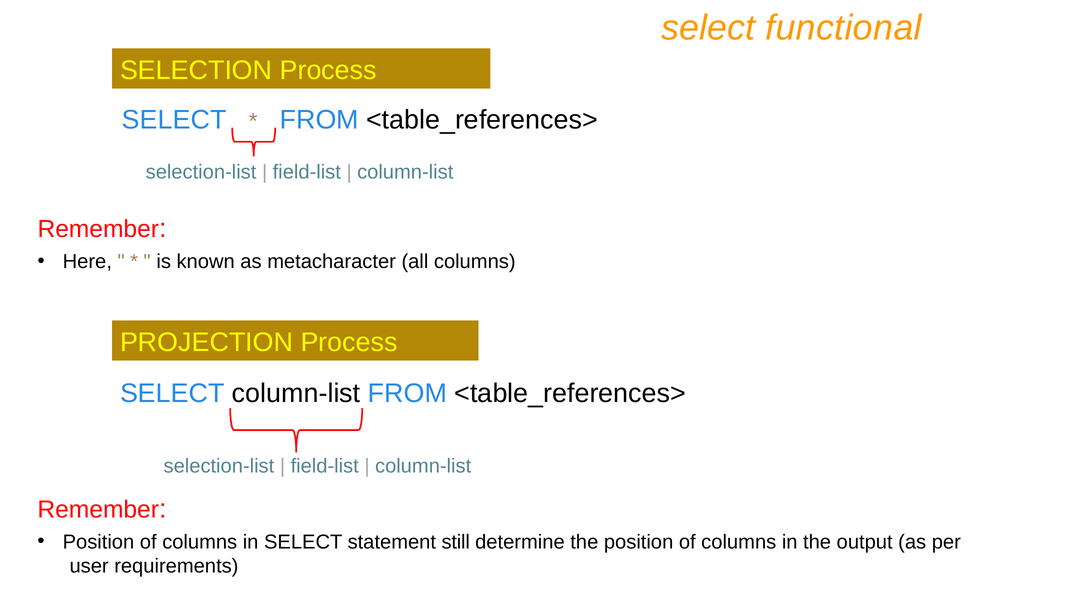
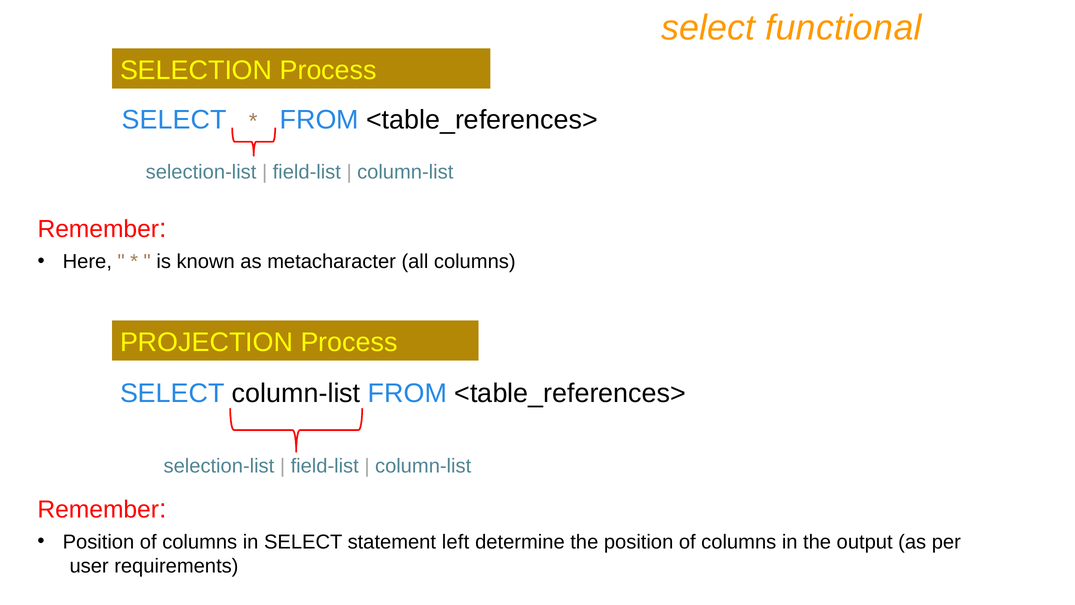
still: still -> left (456, 542)
